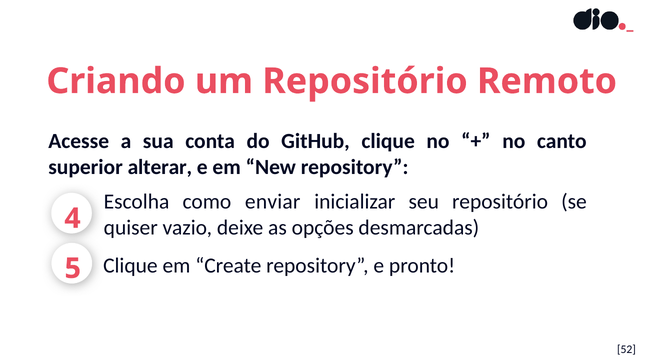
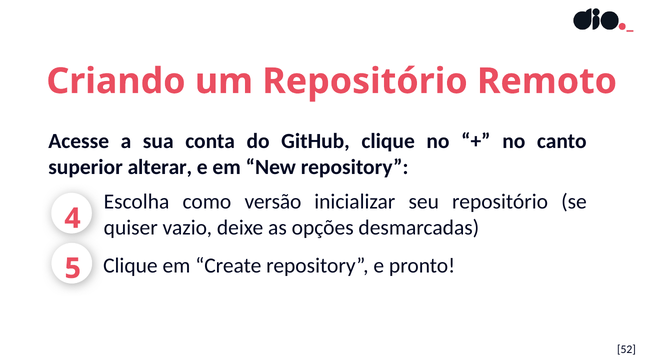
enviar: enviar -> versão (273, 202)
